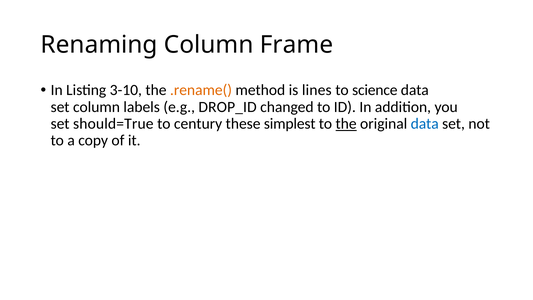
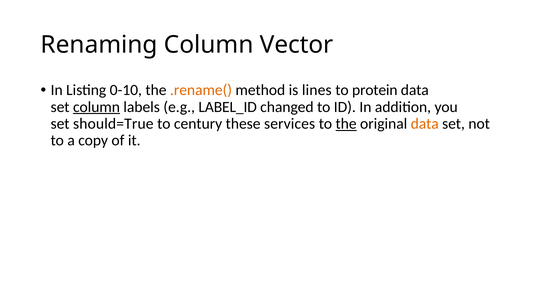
Frame: Frame -> Vector (297, 45)
3-10: 3-10 -> 0-10 (126, 90)
science: science -> protein (375, 90)
column underline: none -> present (96, 107)
DROP_ID: DROP_ID -> LABEL_ID (228, 107)
simplest: simplest -> services (290, 124)
data colour: blue -> orange (425, 124)
